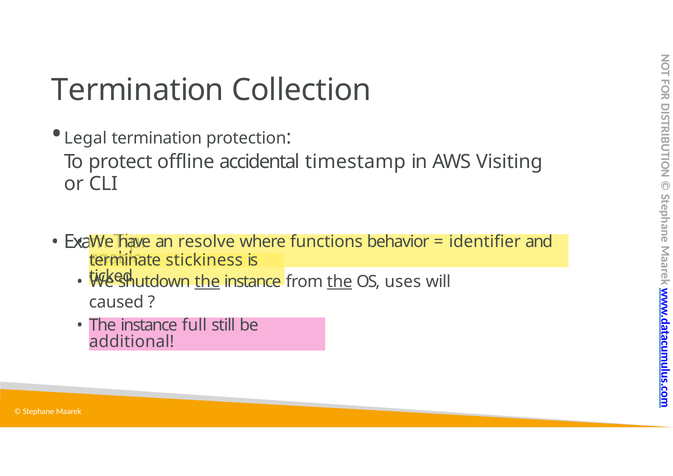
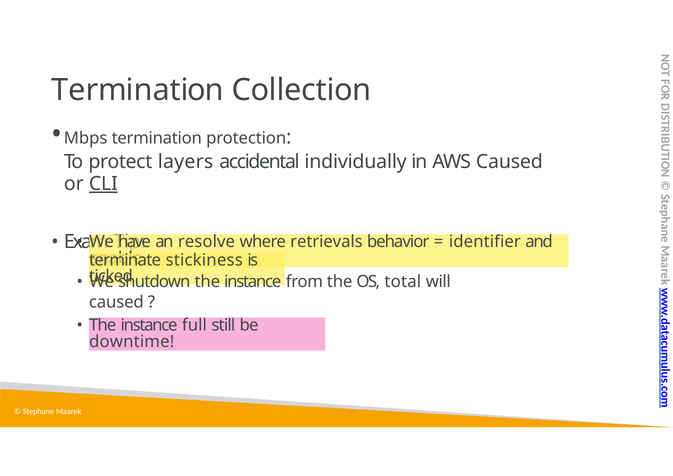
Legal: Legal -> Mbps (86, 138)
offline: offline -> layers (186, 162)
timestamp: timestamp -> individually (356, 162)
AWS Visiting: Visiting -> Caused (509, 162)
CLI underline: none -> present (103, 184)
functions: functions -> retrievals (326, 242)
the underline: present -> none (207, 282)
the underline: present -> none (340, 282)
uses: uses -> total (403, 282)
additional: additional -> downtime (132, 342)
